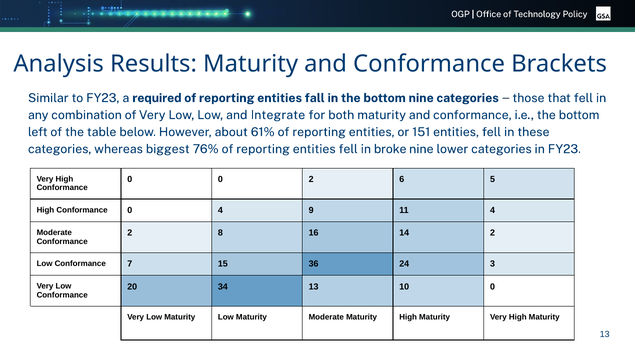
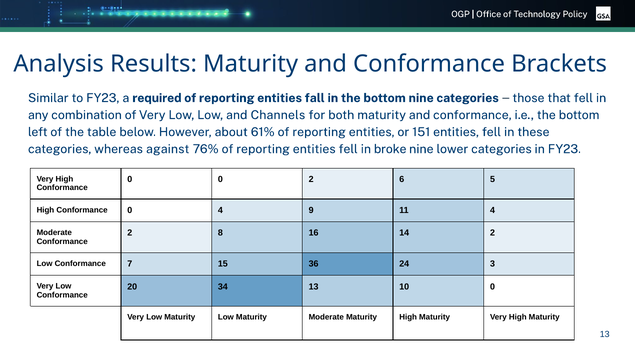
Integrate: Integrate -> Channels (278, 115)
biggest: biggest -> against (168, 149)
